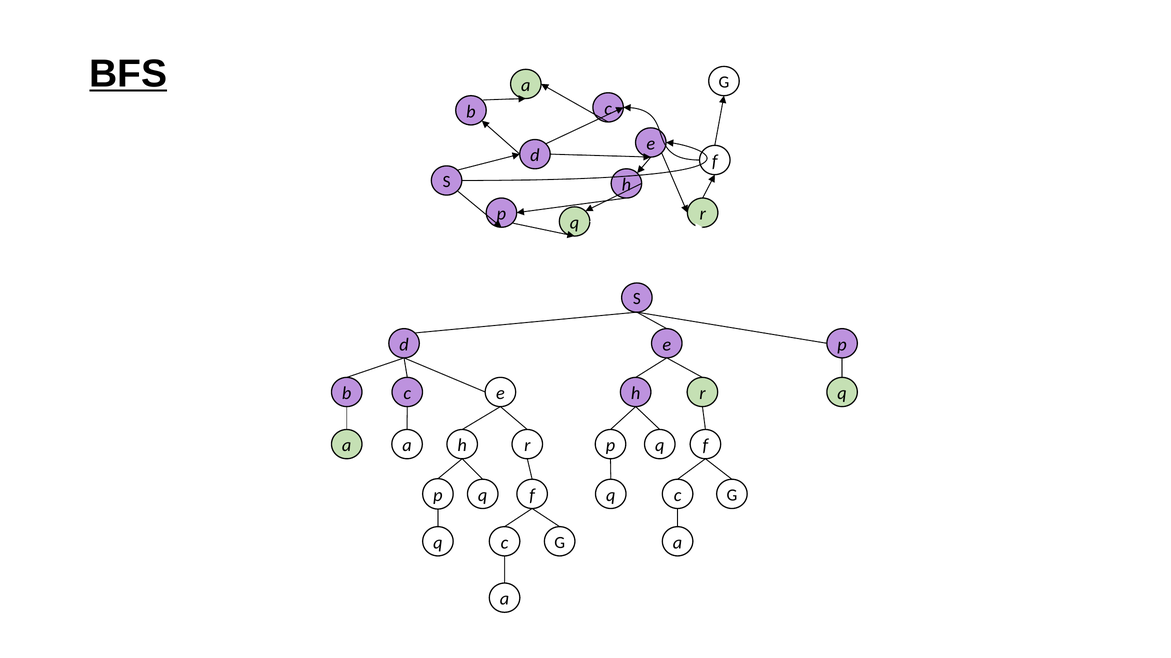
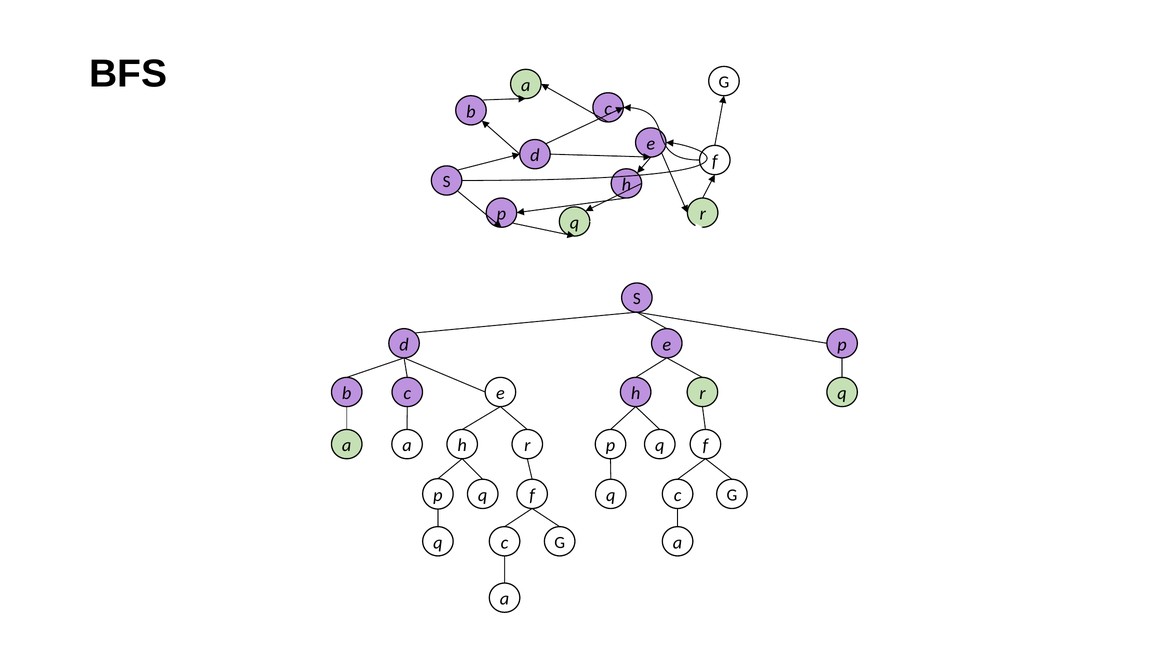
BFS underline: present -> none (128, 74)
